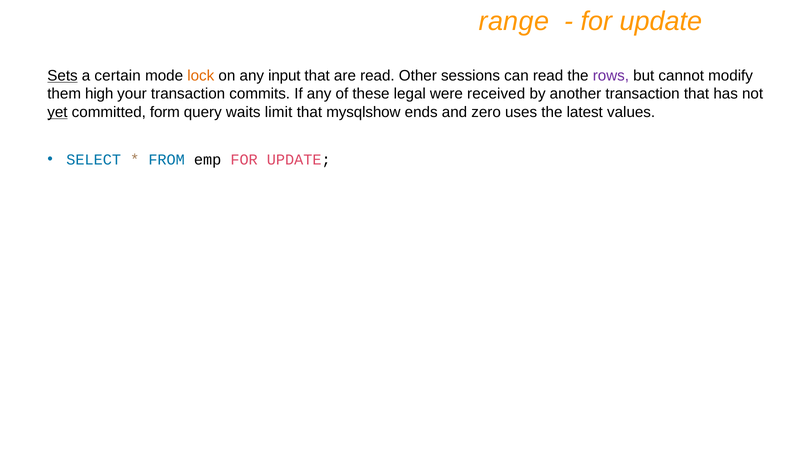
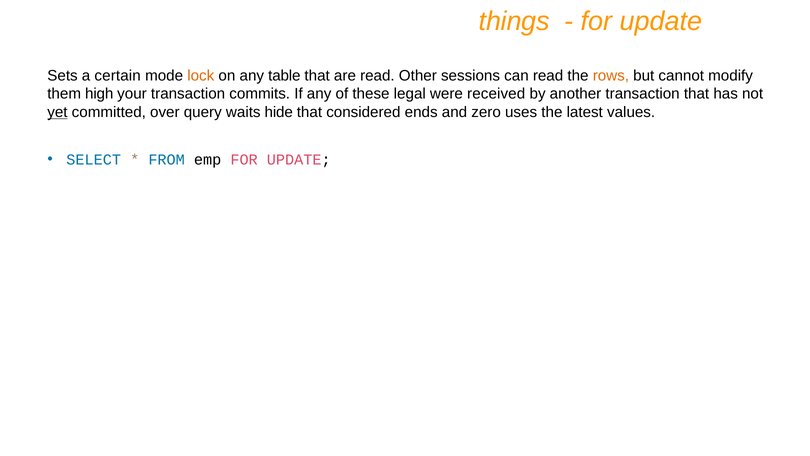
range: range -> things (514, 21)
Sets underline: present -> none (63, 76)
input: input -> table (284, 76)
rows colour: purple -> orange (611, 76)
form: form -> over (165, 112)
limit: limit -> hide (279, 112)
mysqlshow: mysqlshow -> considered (363, 112)
